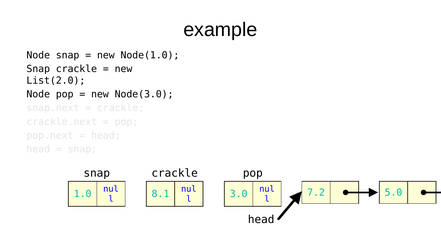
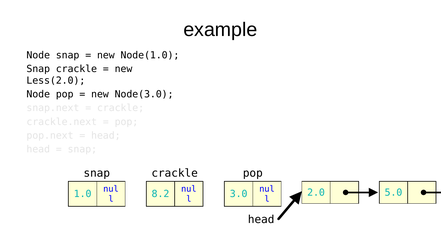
List(2.0: List(2.0 -> Less(2.0 (56, 81)
7.2: 7.2 -> 2.0 (316, 193)
8.1: 8.1 -> 8.2 (160, 194)
